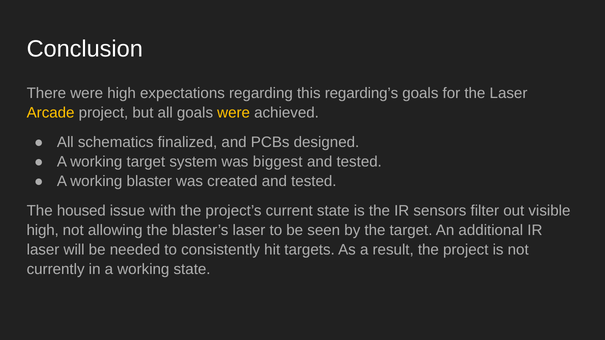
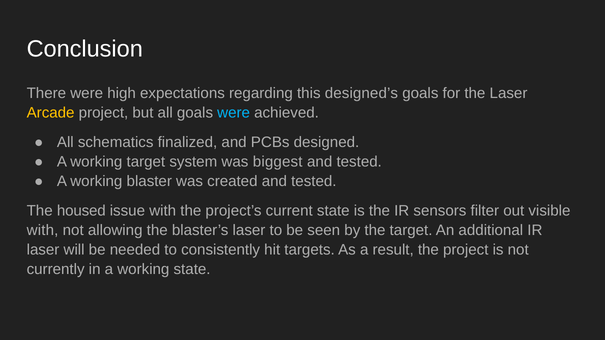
regarding’s: regarding’s -> designed’s (361, 94)
were colour: yellow -> light blue (234, 113)
high: high -> with (43, 230)
